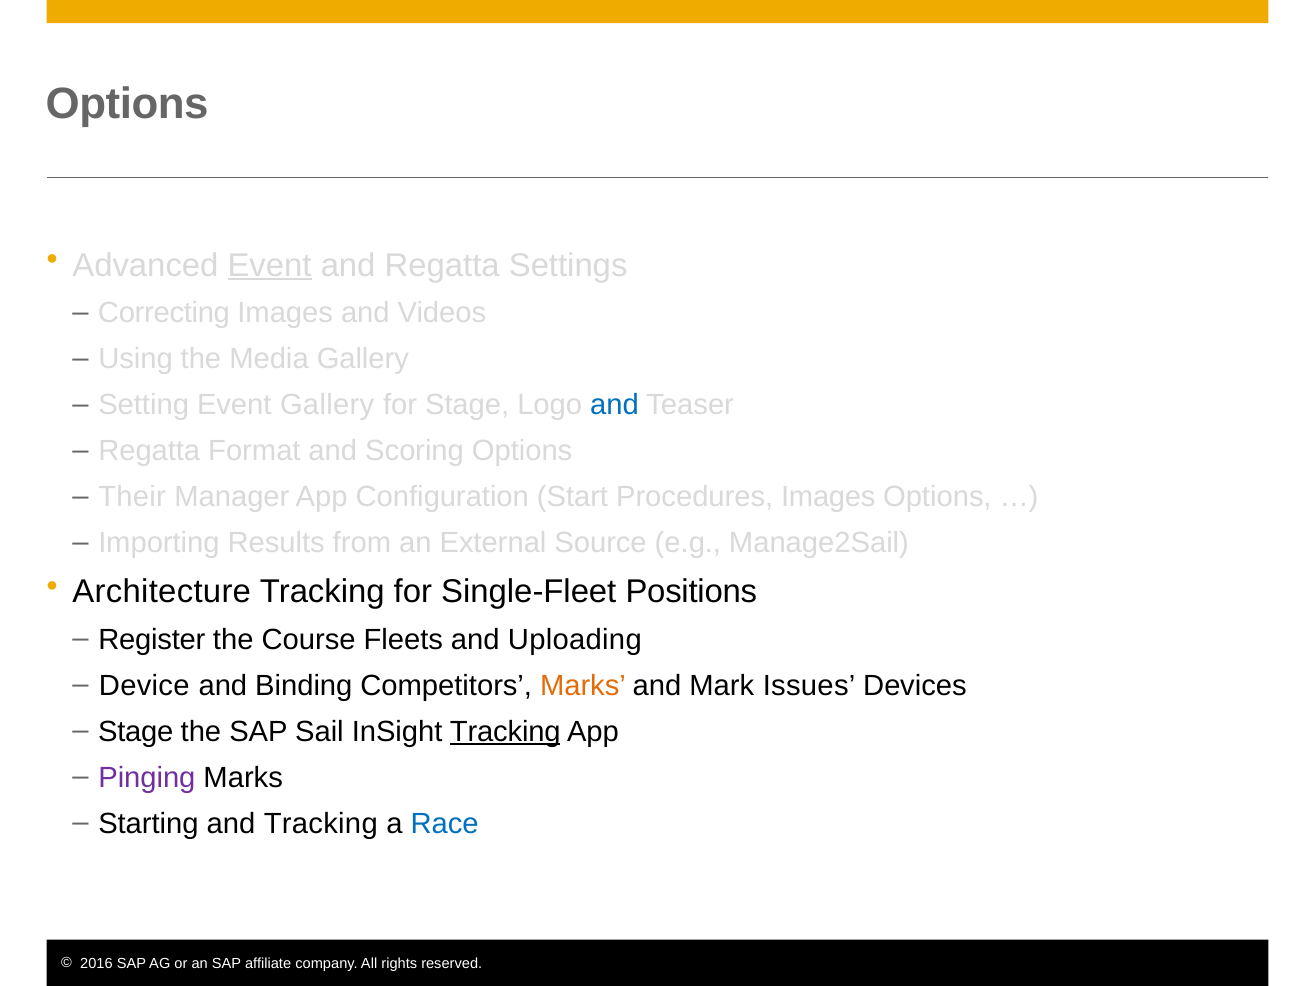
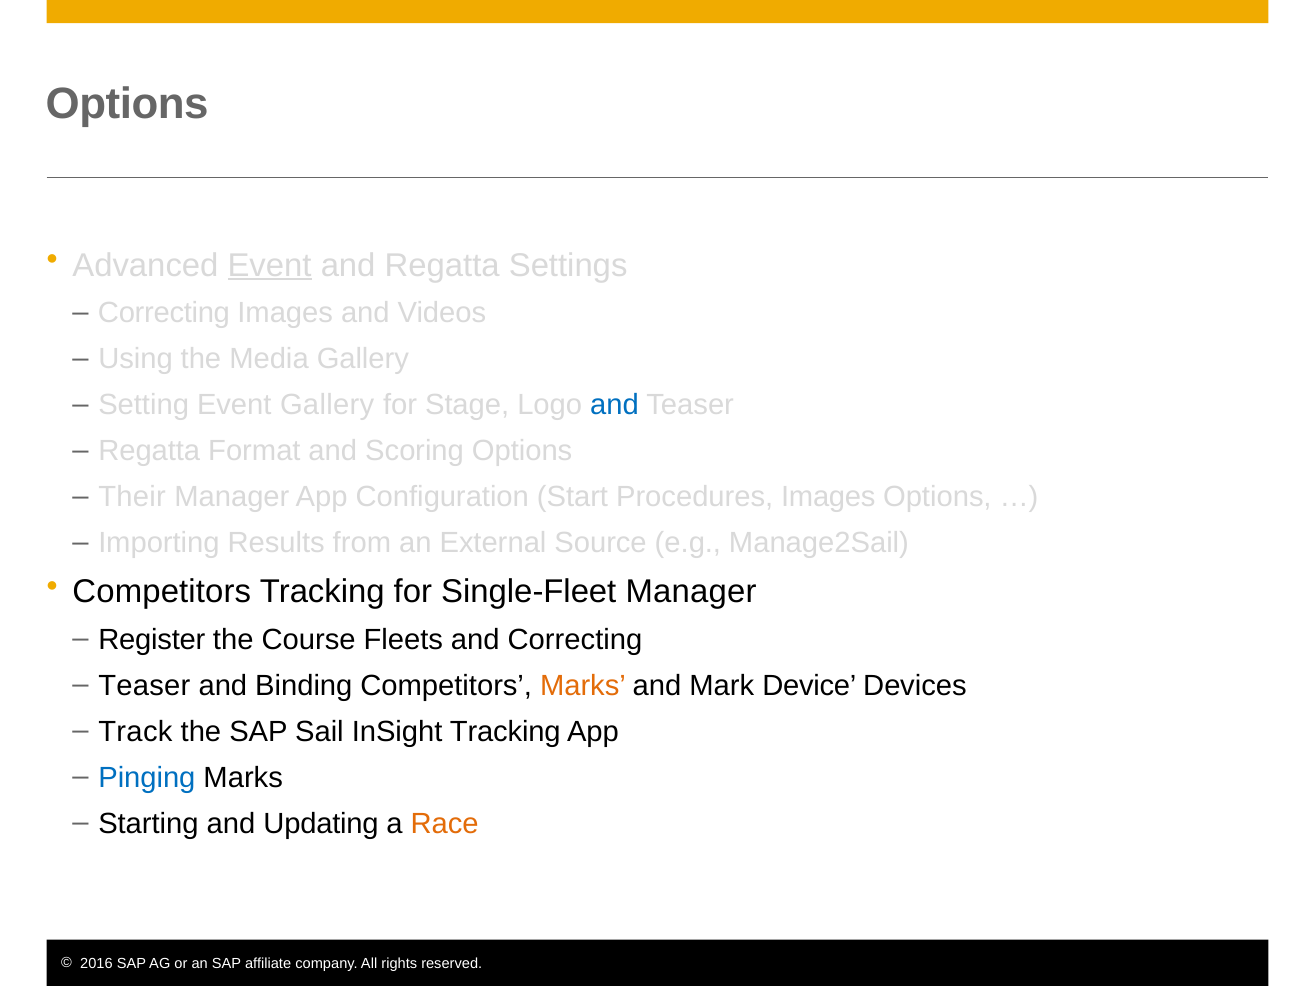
Architecture: Architecture -> Competitors (162, 592)
Single-Fleet Positions: Positions -> Manager (691, 592)
and Uploading: Uploading -> Correcting (575, 640)
Device: Device -> Teaser (144, 686)
Issues: Issues -> Device (809, 686)
Stage: Stage -> Track (135, 732)
Tracking underline: present -> none (505, 732)
Pinging colour: purple -> blue (147, 778)
and Tracking: Tracking -> Updating (321, 824)
Race colour: blue -> orange (445, 824)
